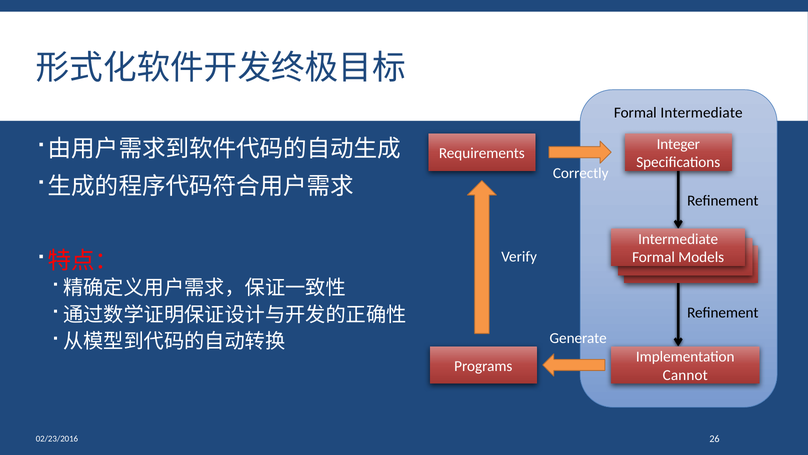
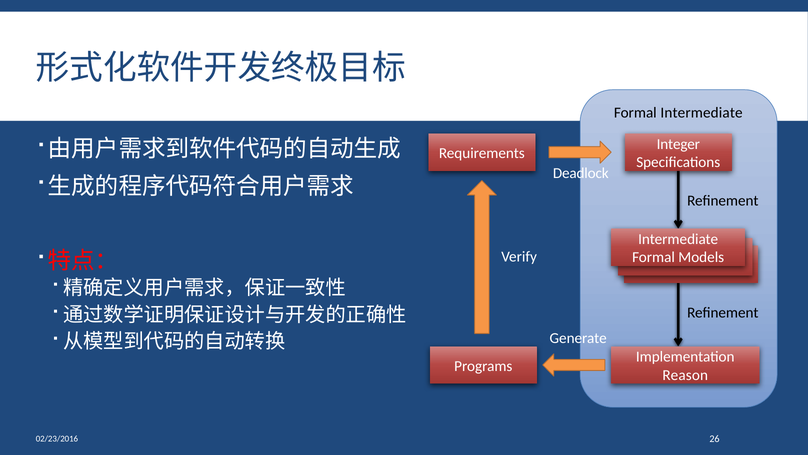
Correctly: Correctly -> Deadlock (581, 173)
Cannot: Cannot -> Reason (685, 375)
